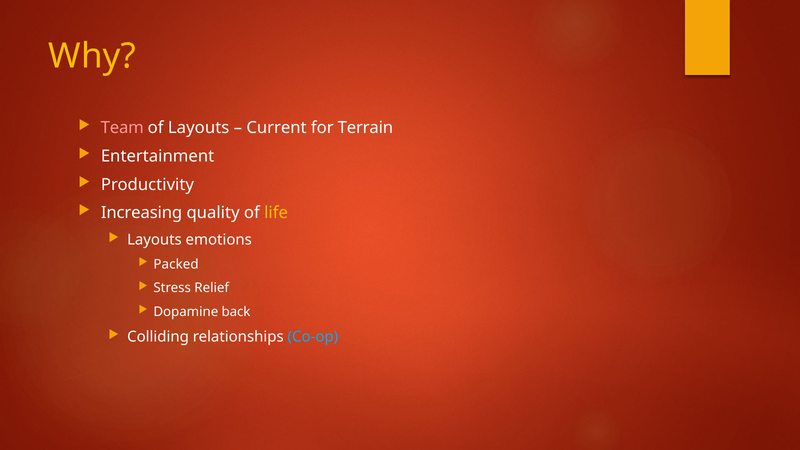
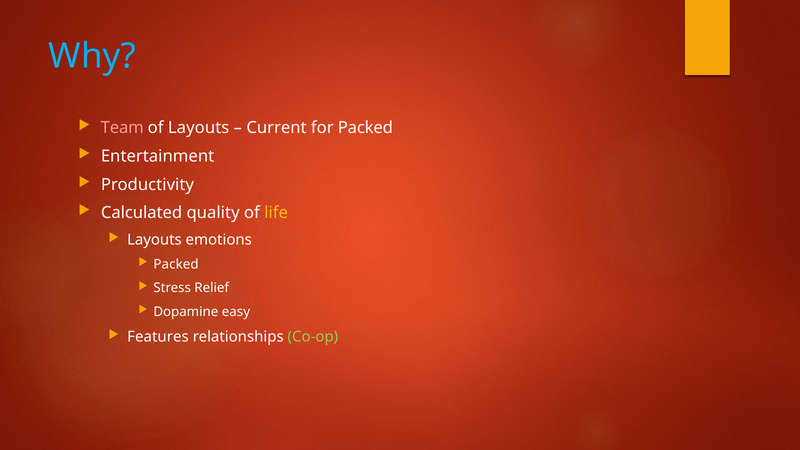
Why colour: yellow -> light blue (92, 56)
for Terrain: Terrain -> Packed (365, 128)
Increasing: Increasing -> Calculated (142, 213)
back: back -> easy (236, 312)
Colliding: Colliding -> Features (158, 337)
Co-op colour: light blue -> light green (313, 337)
